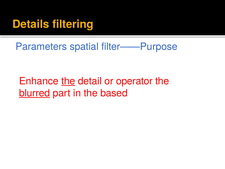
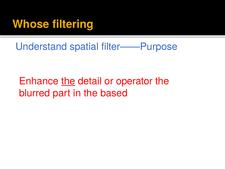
Details: Details -> Whose (31, 24)
Parameters: Parameters -> Understand (41, 46)
blurred underline: present -> none (35, 93)
